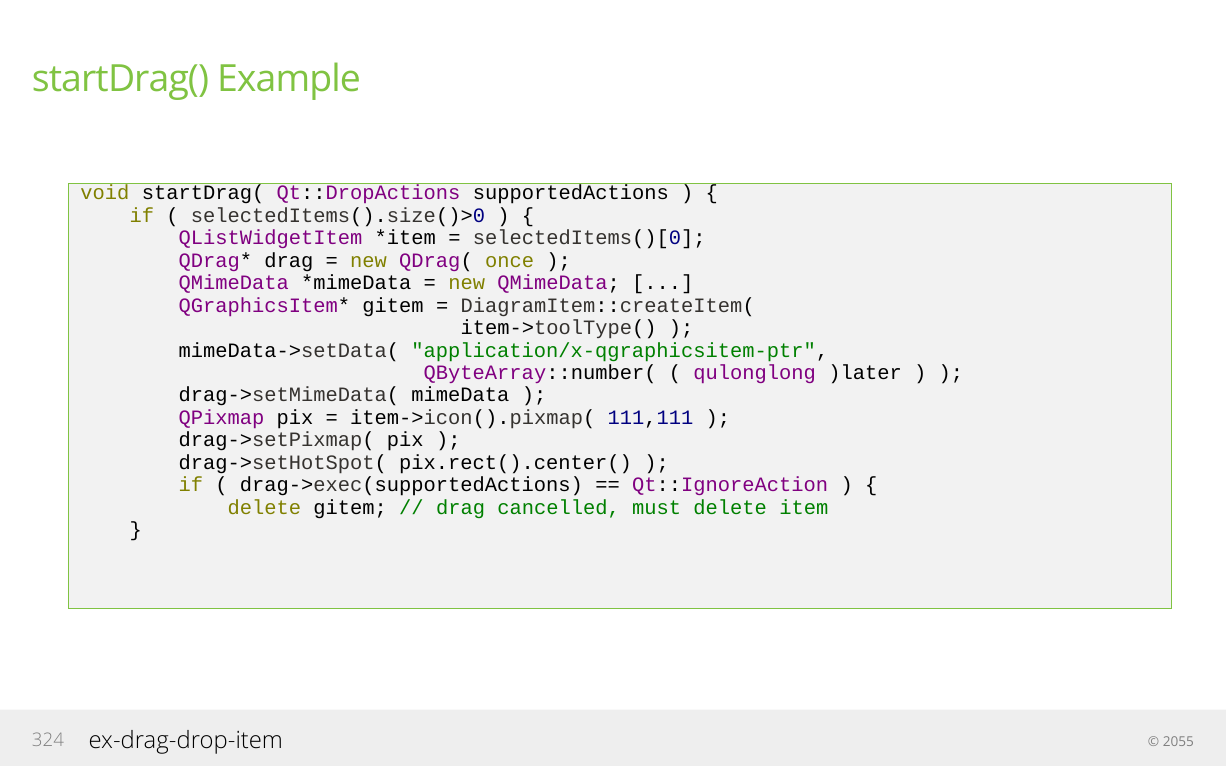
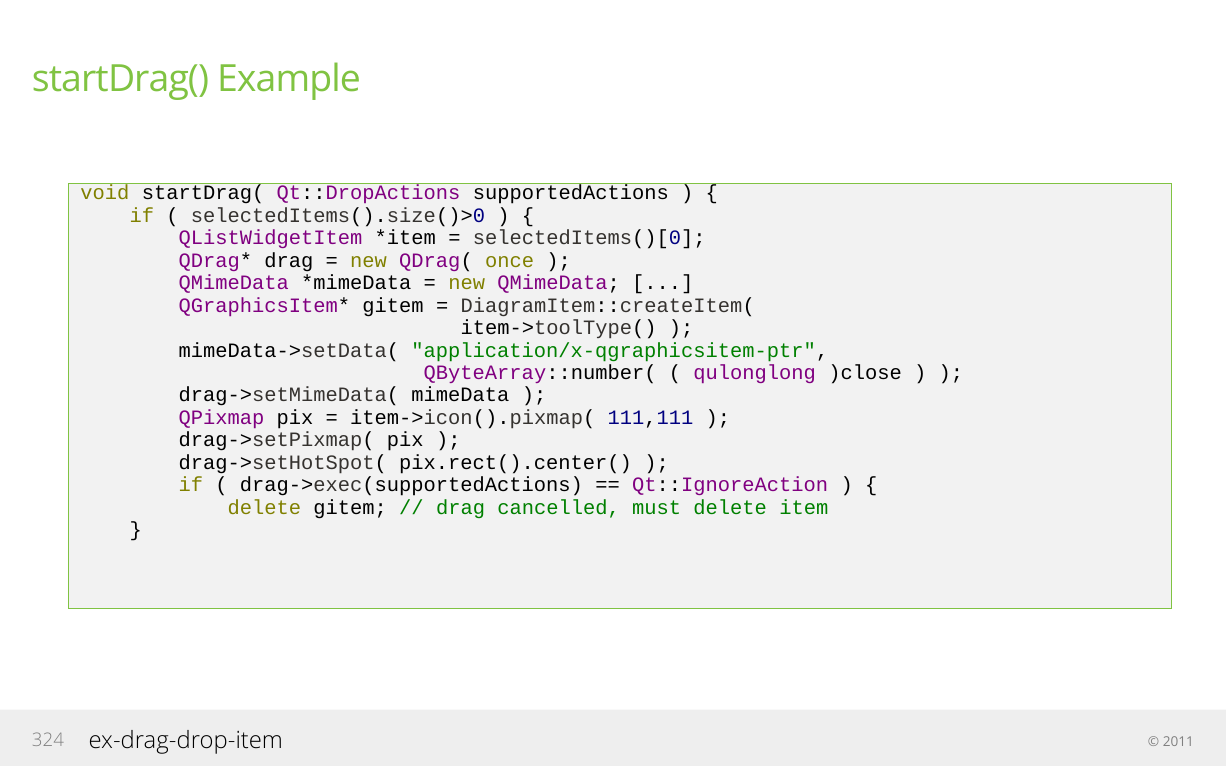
)later: )later -> )close (865, 373)
2055: 2055 -> 2011 (1178, 742)
